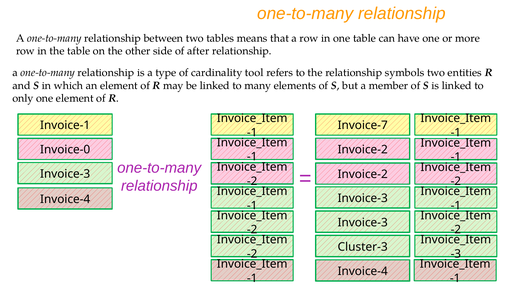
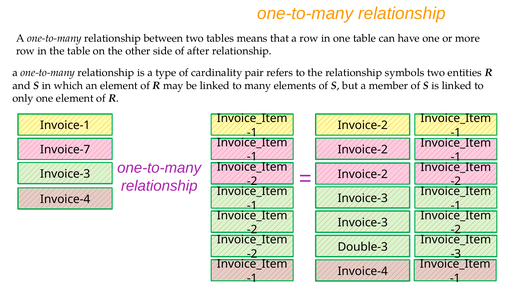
tool: tool -> pair (254, 73)
Invoice-7: Invoice-7 -> Invoice-2 (363, 125)
Invoice-0: Invoice-0 -> Invoice-7 (65, 150)
Cluster-3: Cluster-3 -> Double-3 (363, 247)
